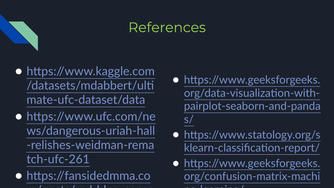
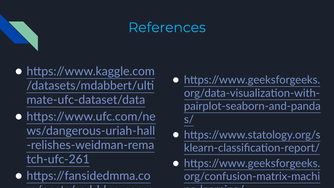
References colour: light green -> light blue (167, 28)
